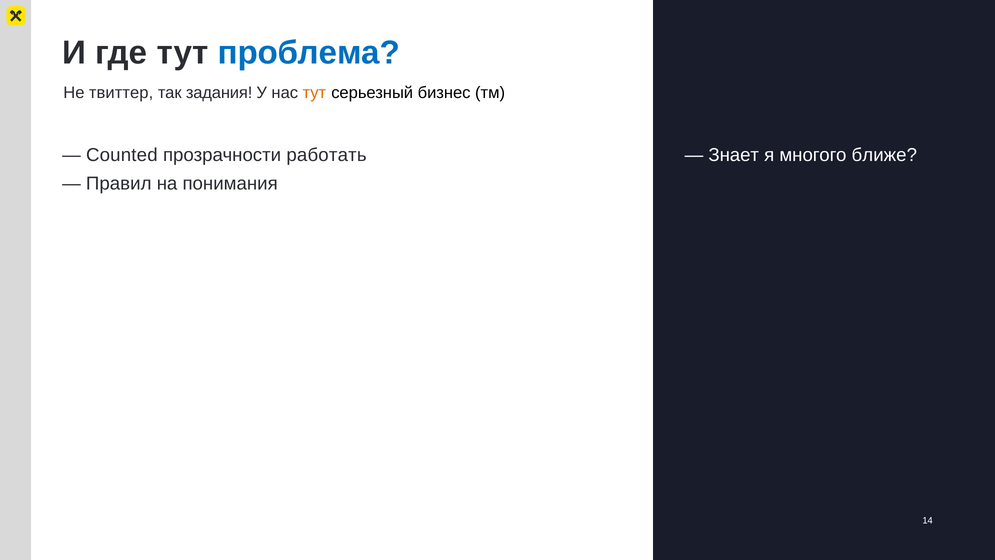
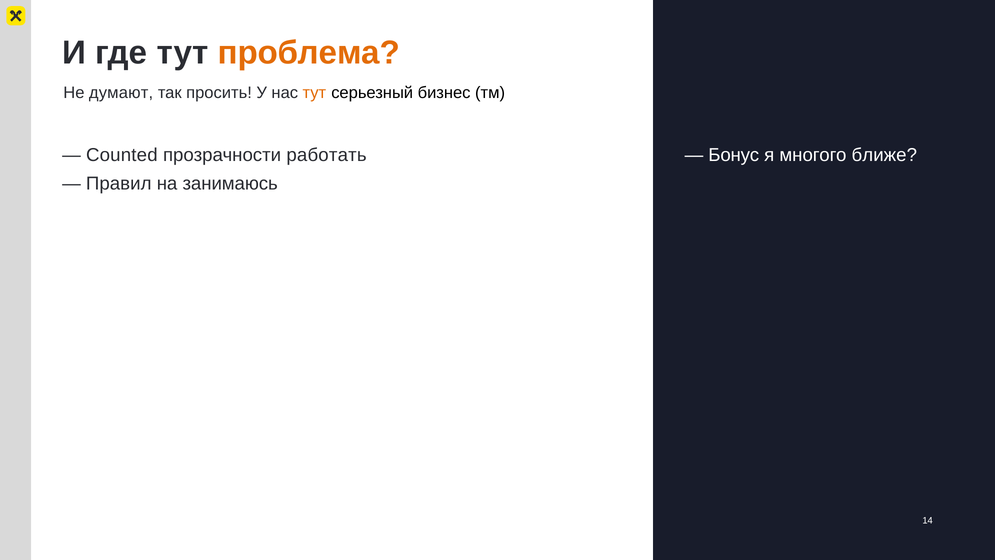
проблема colour: blue -> orange (309, 53)
твиттер: твиттер -> думают (121, 93)
задания: задания -> просить (219, 93)
Знает: Знает -> Бонус (734, 155)
понимания: понимания -> занимаюсь (230, 184)
